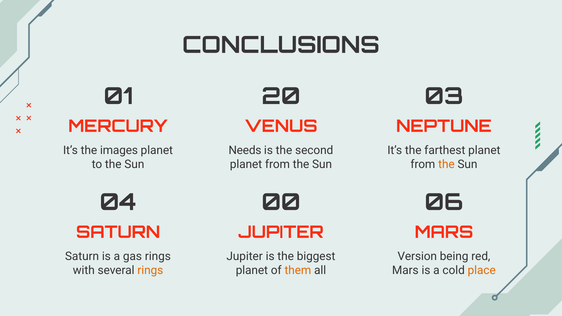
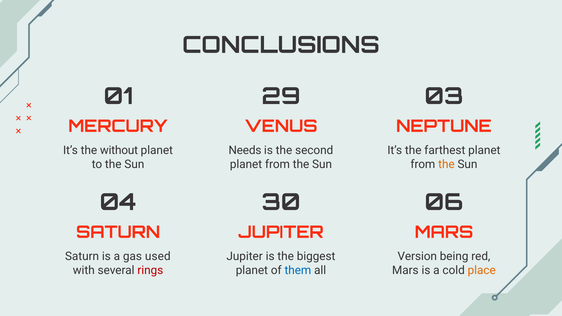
20: 20 -> 29 (281, 96)
images: images -> without (119, 150)
00: 00 -> 30 (281, 202)
gas rings: rings -> used (158, 256)
rings colour: orange -> red (150, 270)
them colour: orange -> blue (298, 270)
